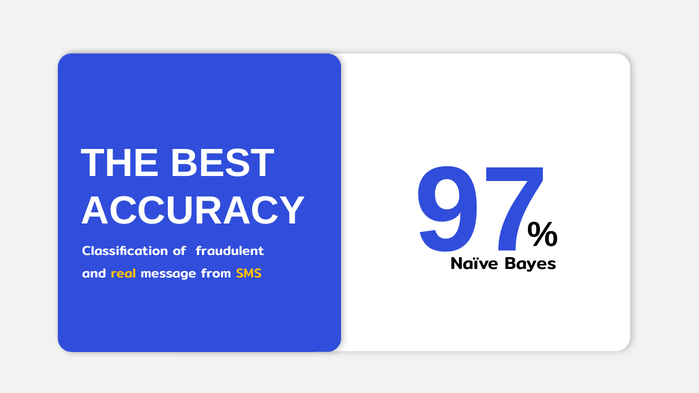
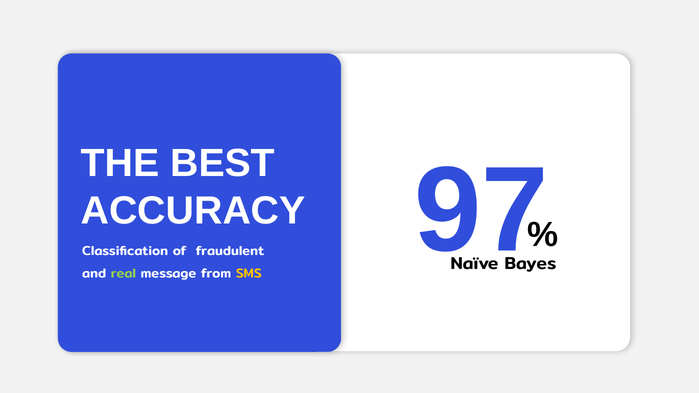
real colour: yellow -> light green (123, 274)
